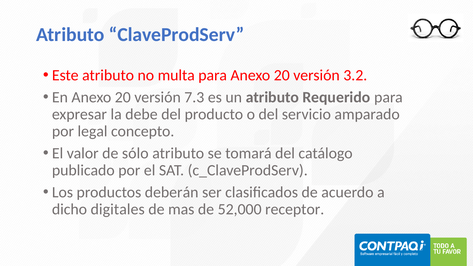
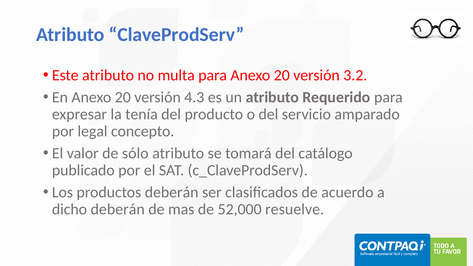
7.3: 7.3 -> 4.3 (194, 97)
debe: debe -> tenía (142, 114)
dicho digitales: digitales -> deberán (118, 209)
receptor: receptor -> resuelve (295, 209)
